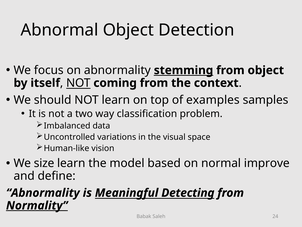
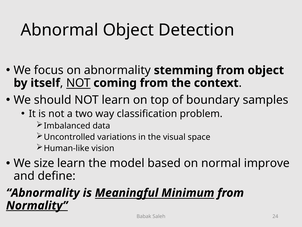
stemming underline: present -> none (184, 70)
examples: examples -> boundary (213, 100)
Detecting: Detecting -> Minimum (188, 192)
